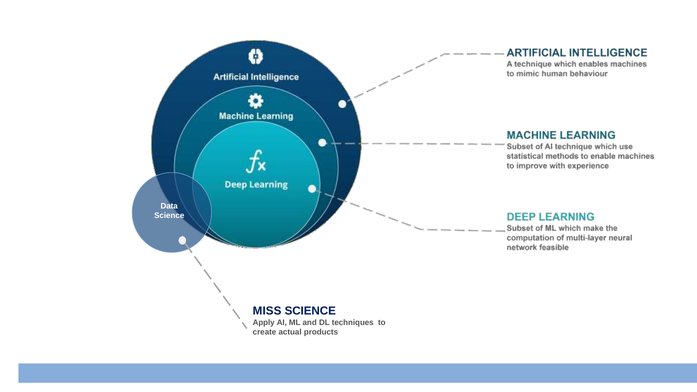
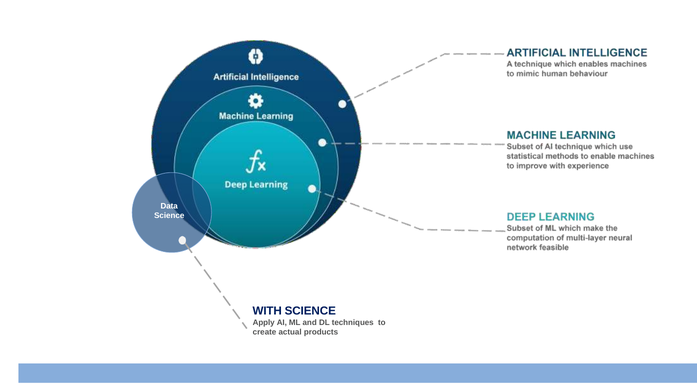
MISS: MISS -> WITH (267, 311)
